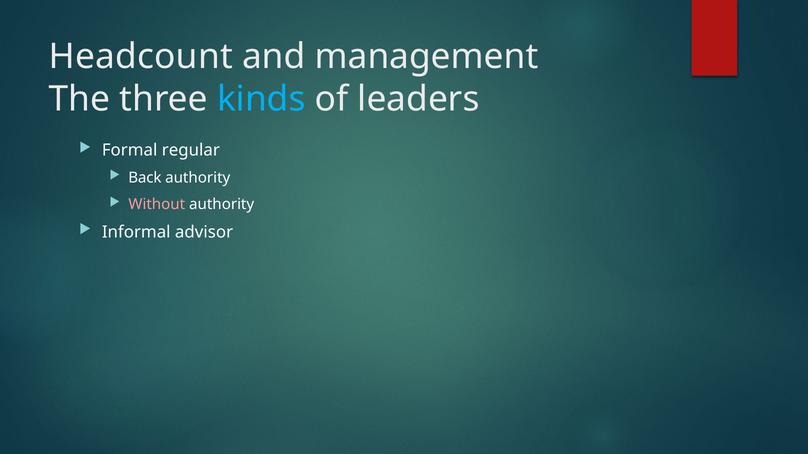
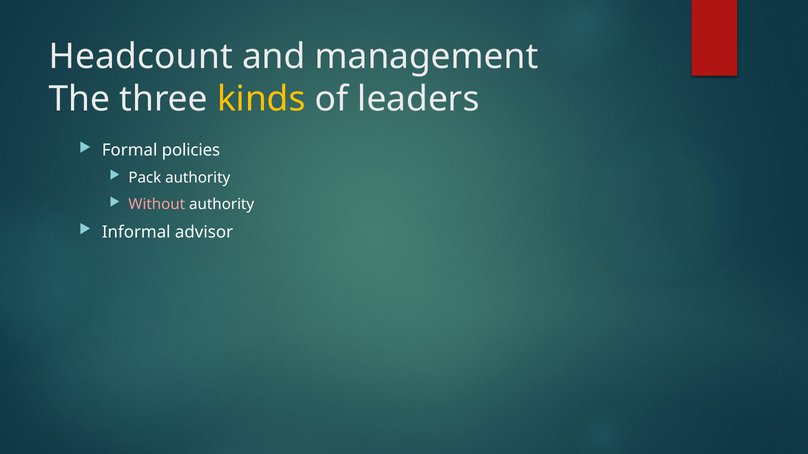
kinds colour: light blue -> yellow (261, 99)
regular: regular -> policies (191, 150)
Back: Back -> Pack (145, 178)
